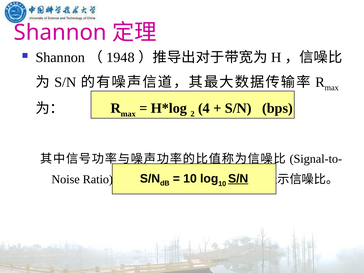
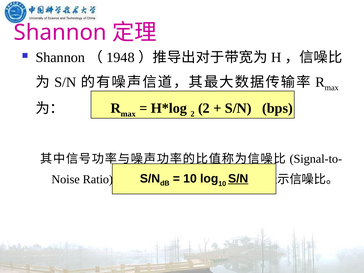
2 4: 4 -> 2 (204, 108)
